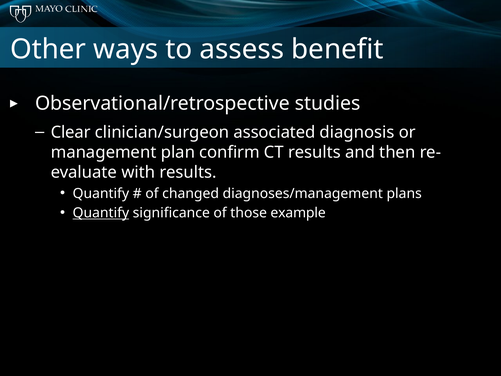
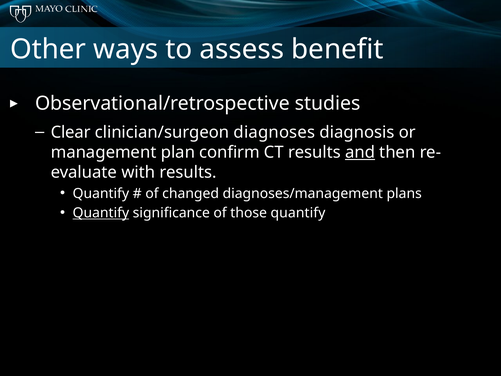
associated: associated -> diagnoses (274, 132)
and underline: none -> present (360, 152)
those example: example -> quantify (298, 213)
